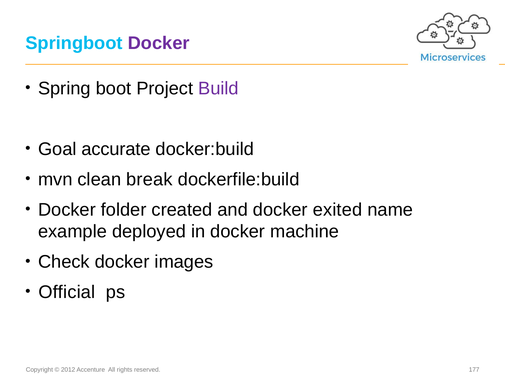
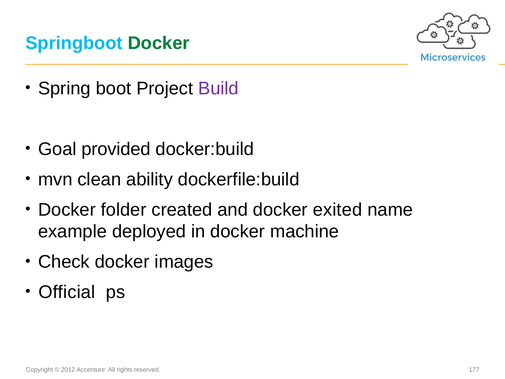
Docker colour: purple -> green (159, 43)
accurate: accurate -> provided (116, 149)
break: break -> ability (150, 179)
